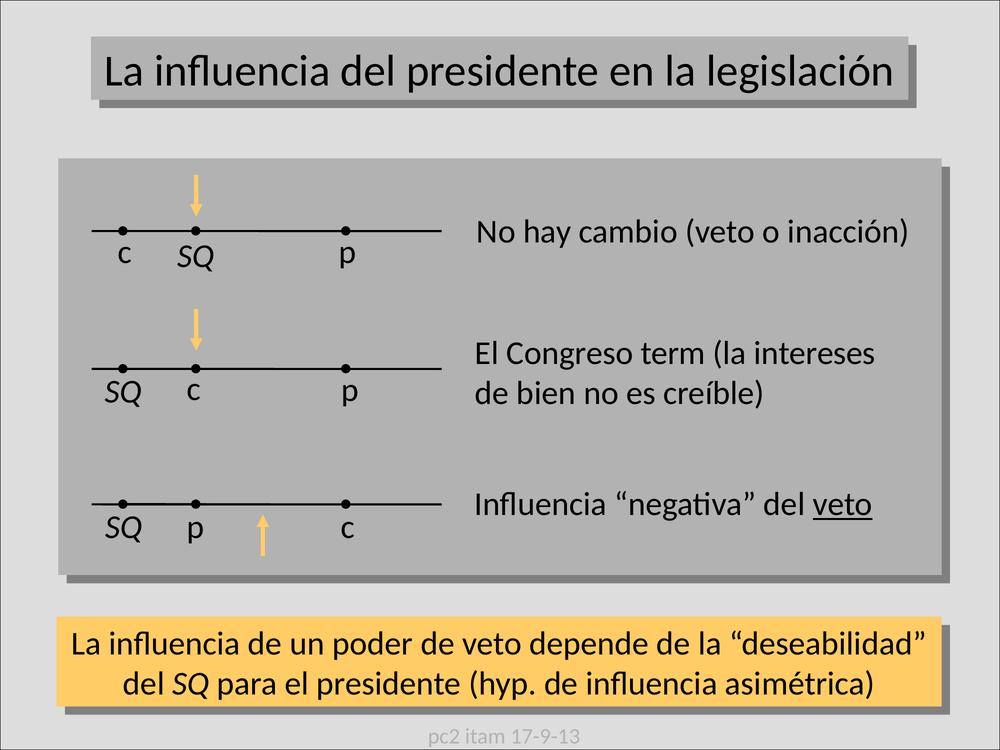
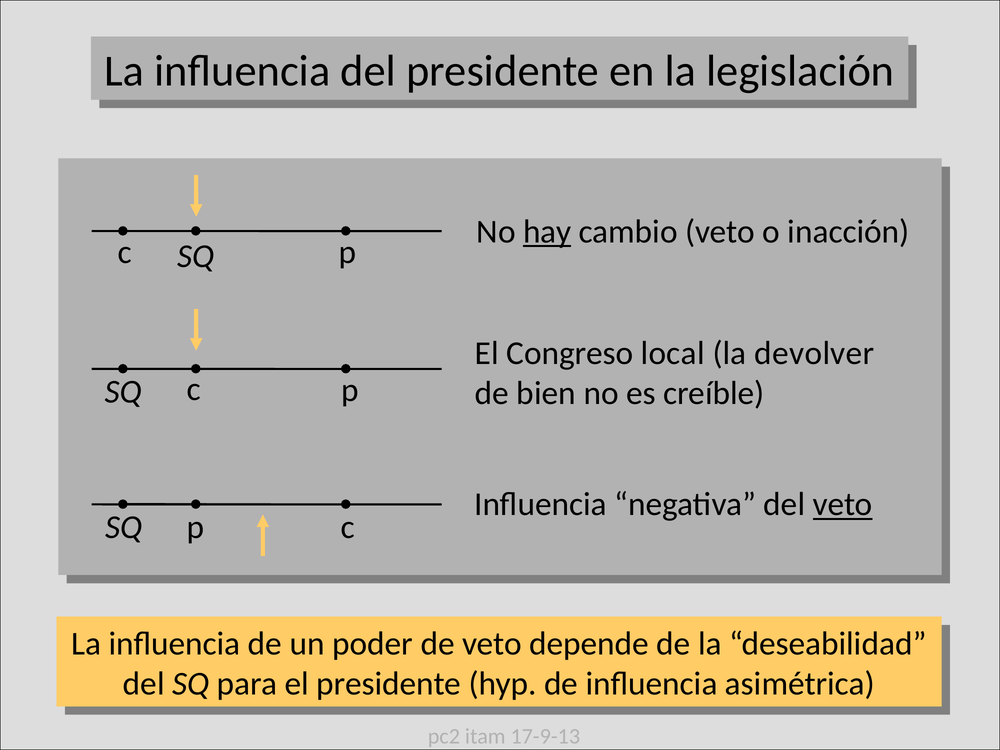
hay underline: none -> present (547, 232)
term: term -> local (673, 353)
intereses: intereses -> devolver (814, 353)
